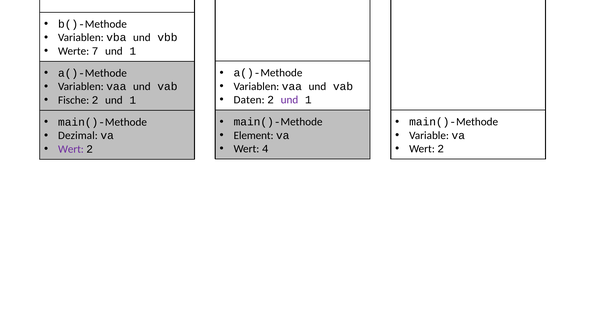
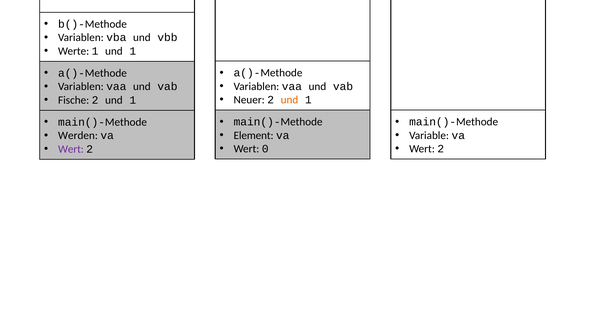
Werte 7: 7 -> 1 (95, 51)
Daten: Daten -> Neuer (249, 100)
und colour: purple -> orange (289, 100)
Dezimal: Dezimal -> Werden (78, 136)
4: 4 -> 0 (265, 149)
